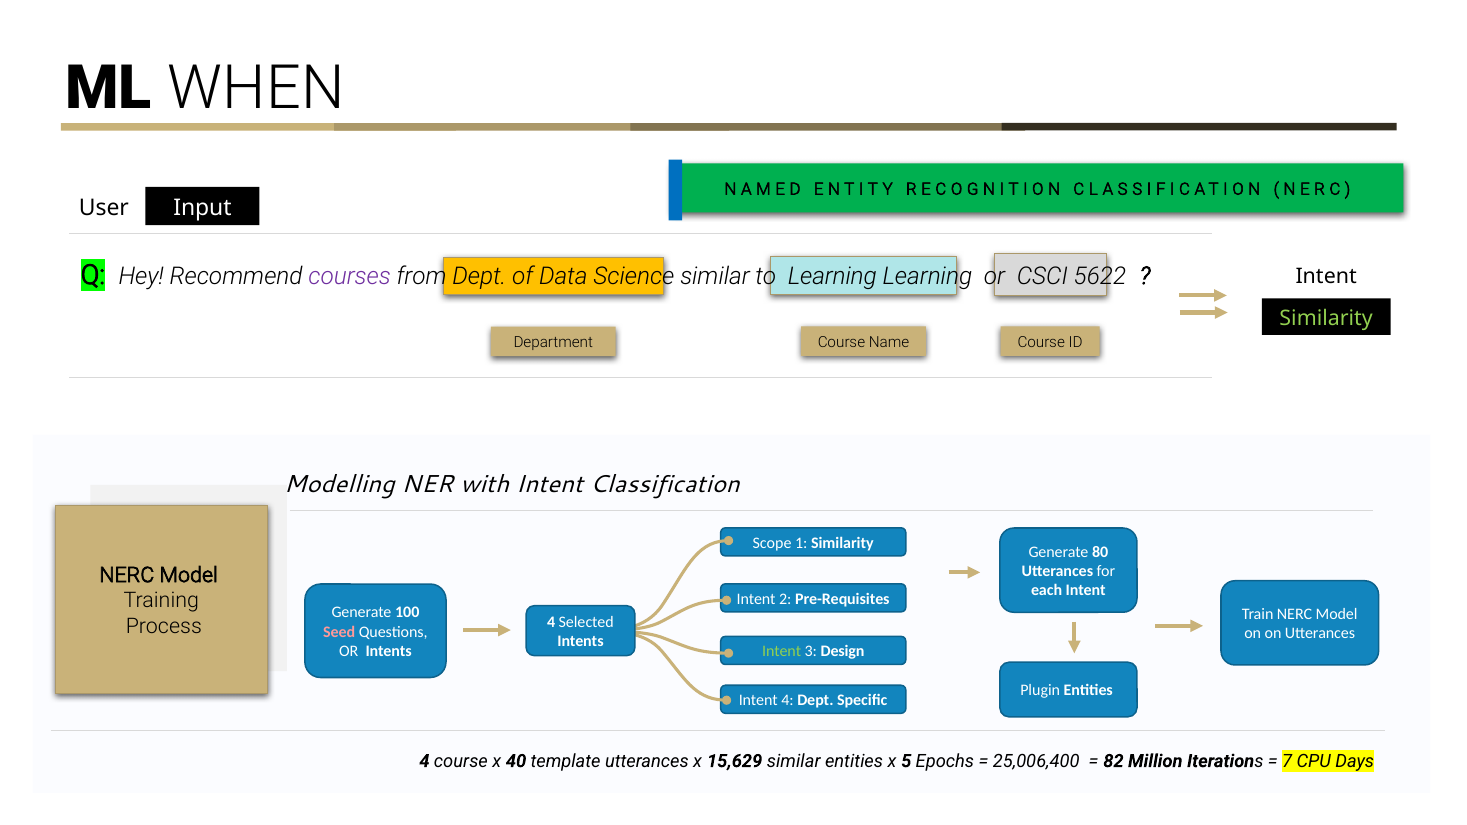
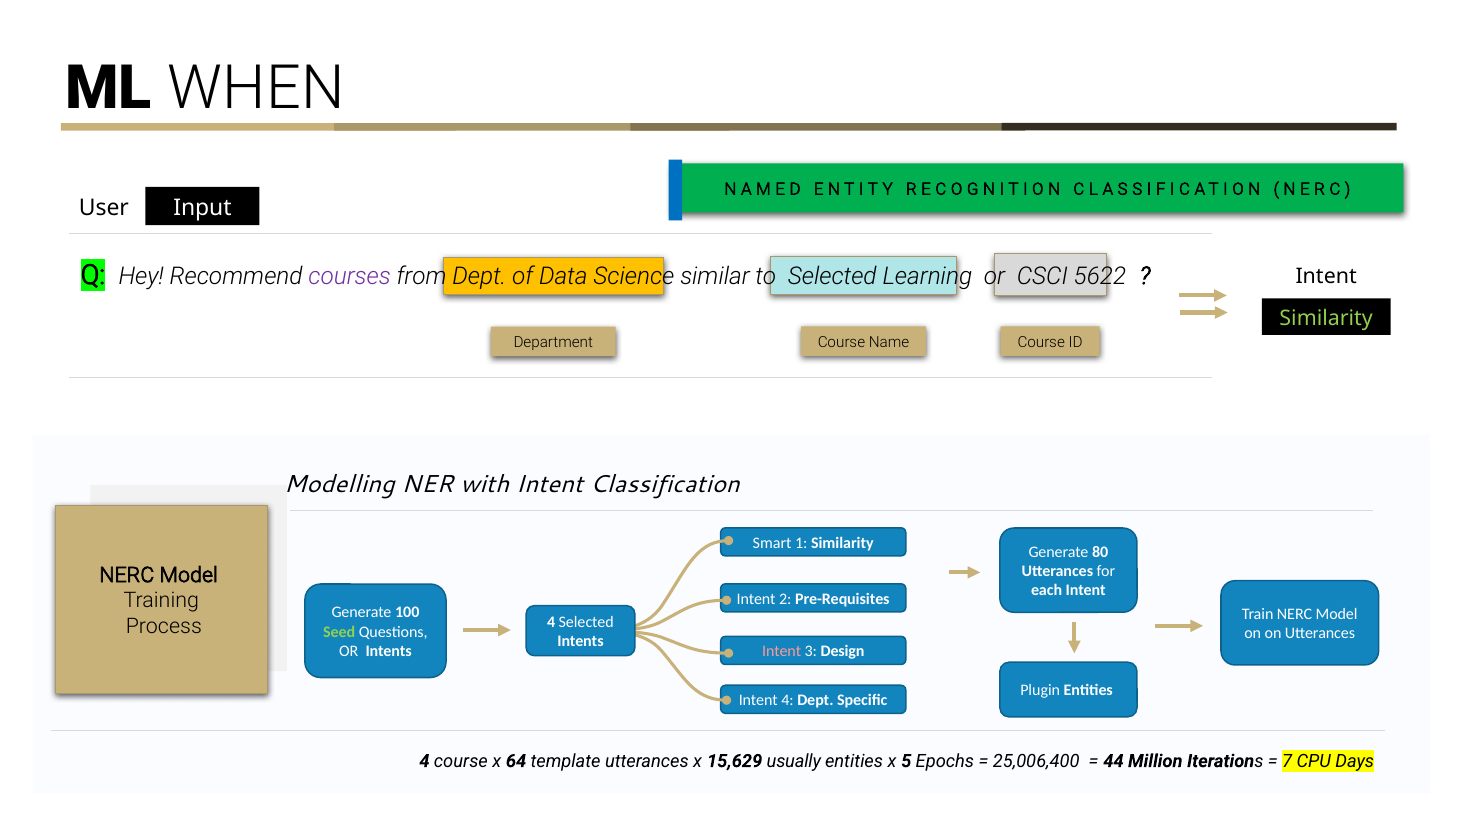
to Learning: Learning -> Selected (832, 276)
Scope: Scope -> Smart (772, 543)
Seed colour: pink -> light green (339, 632)
Intent colour: light green -> pink (782, 652)
40: 40 -> 64 (516, 761)
15,629 similar: similar -> usually (794, 761)
82: 82 -> 44 (1113, 761)
